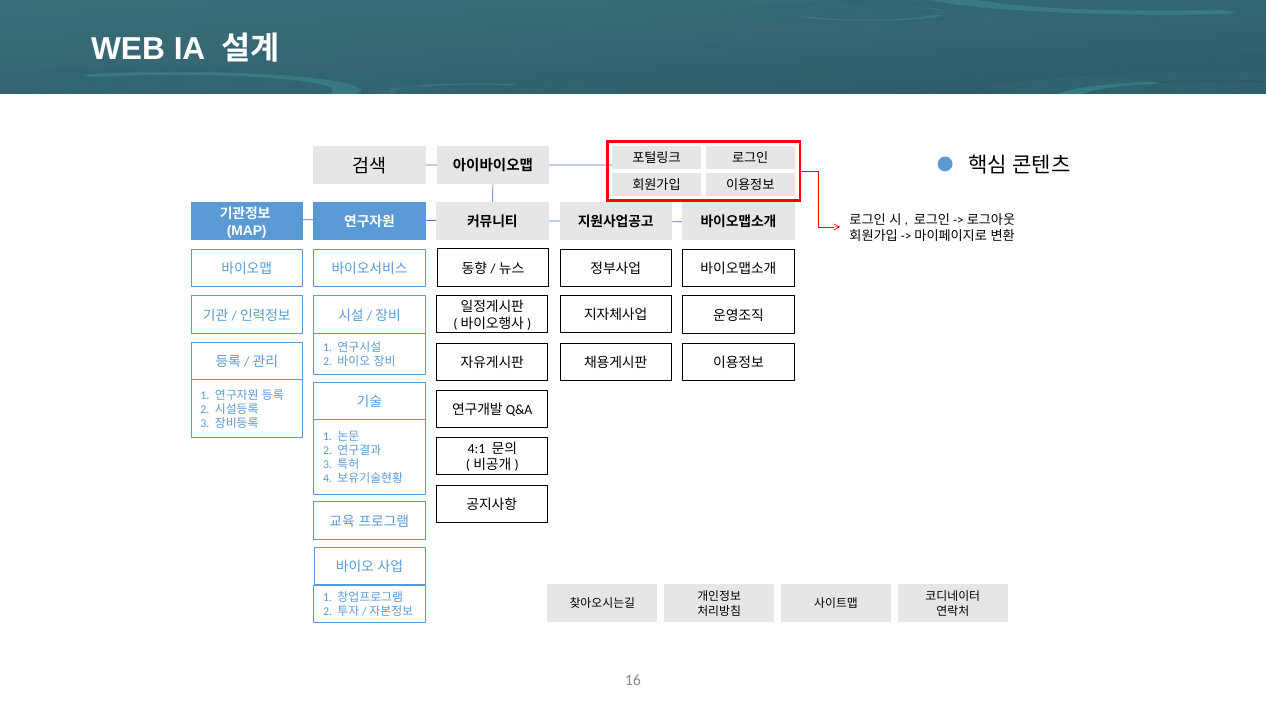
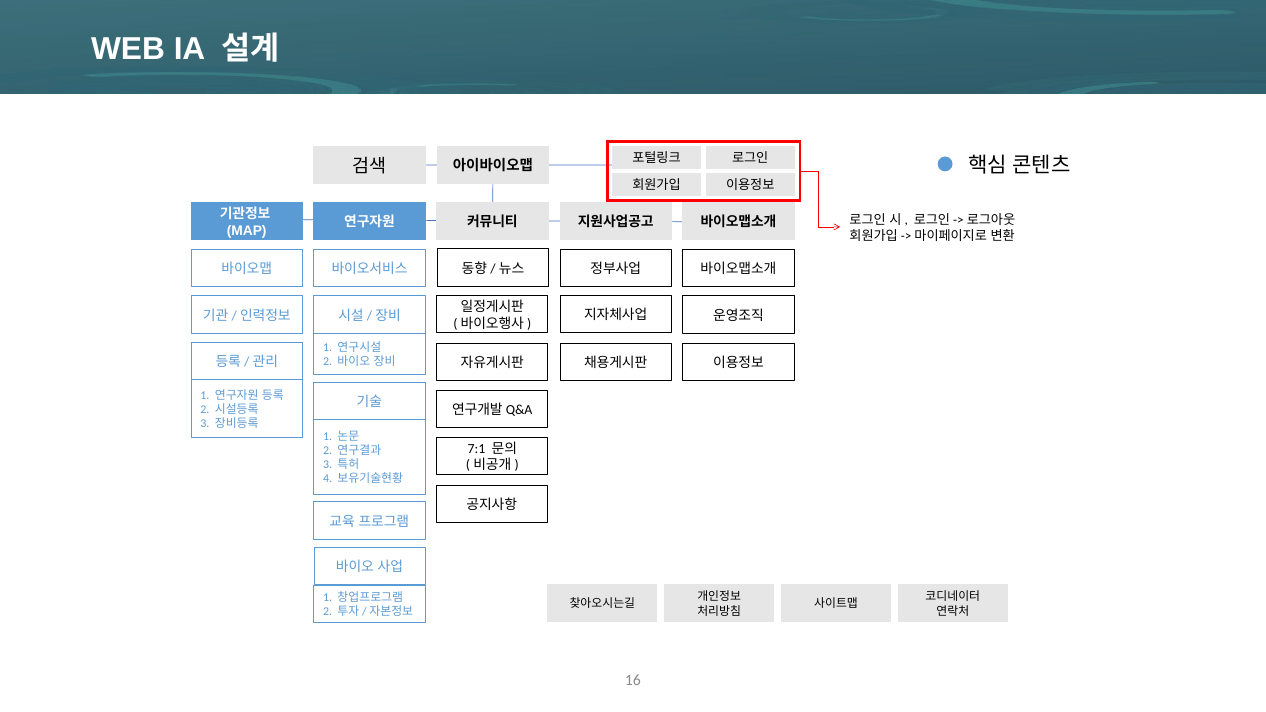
4:1: 4:1 -> 7:1 (476, 449)
